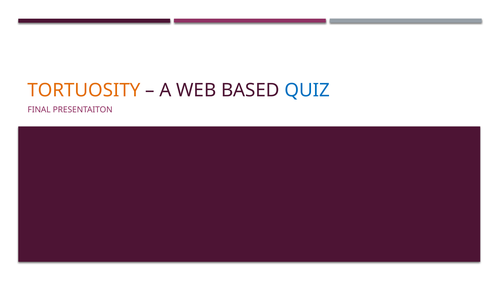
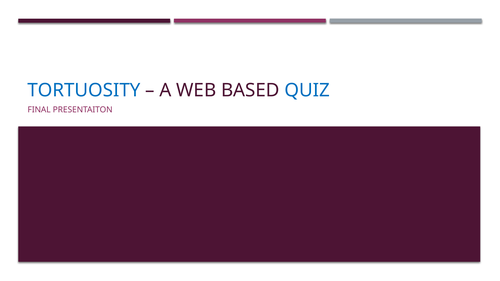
TORTUOSITY colour: orange -> blue (84, 91)
